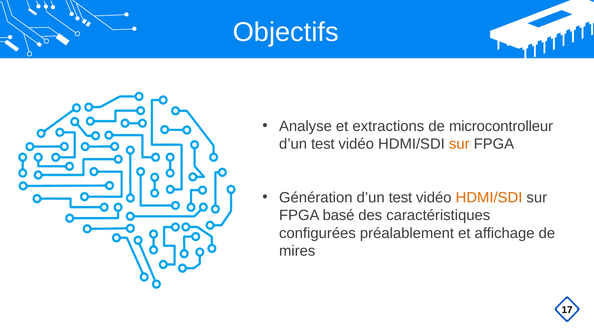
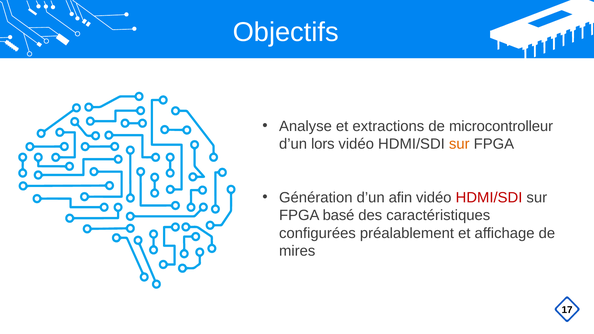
test: test -> lors (323, 144)
Génération d’un test: test -> afin (400, 198)
HDMI/SDI colour: orange -> red (489, 198)
